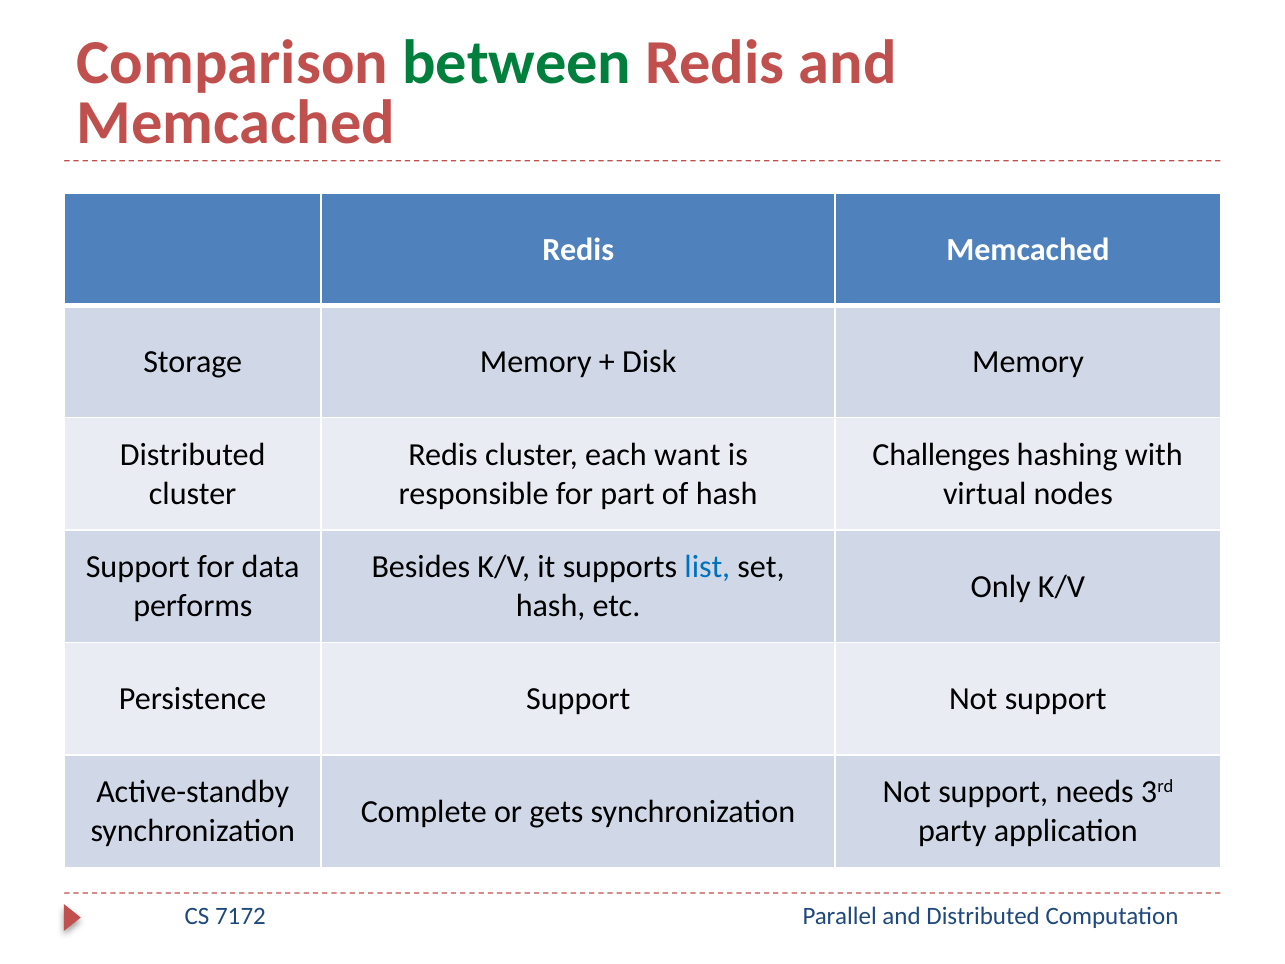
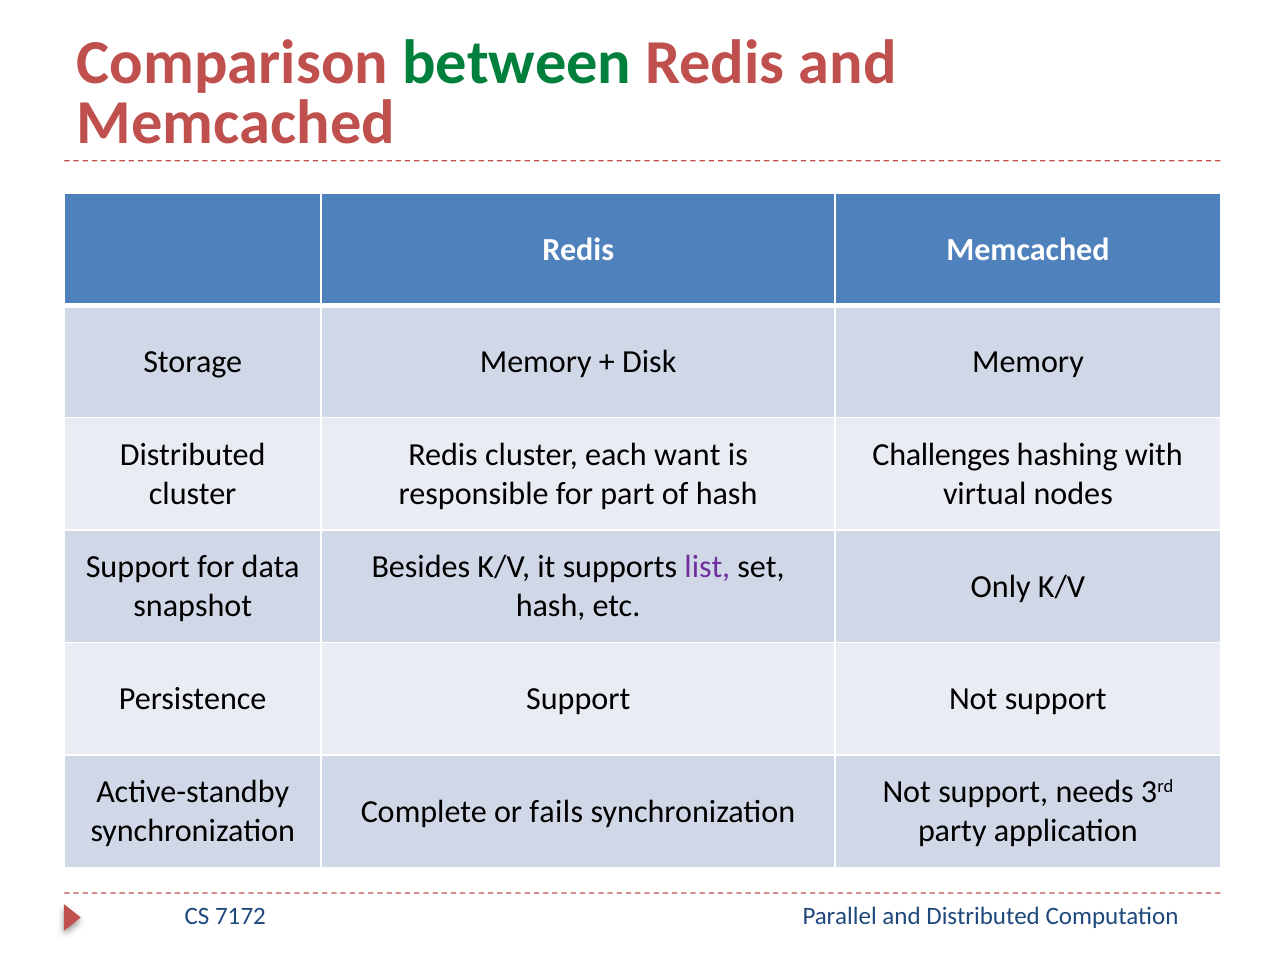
list colour: blue -> purple (707, 567)
performs: performs -> snapshot (193, 606)
gets: gets -> fails (556, 811)
